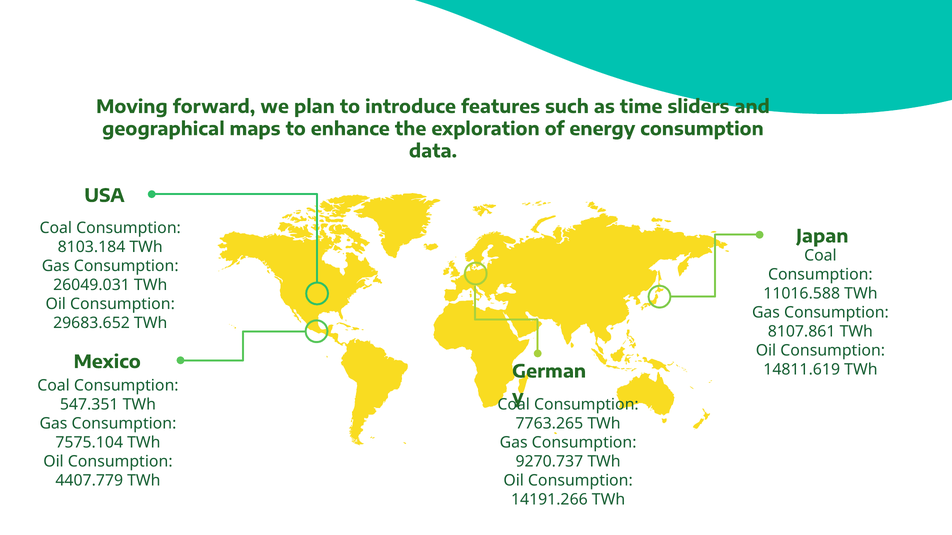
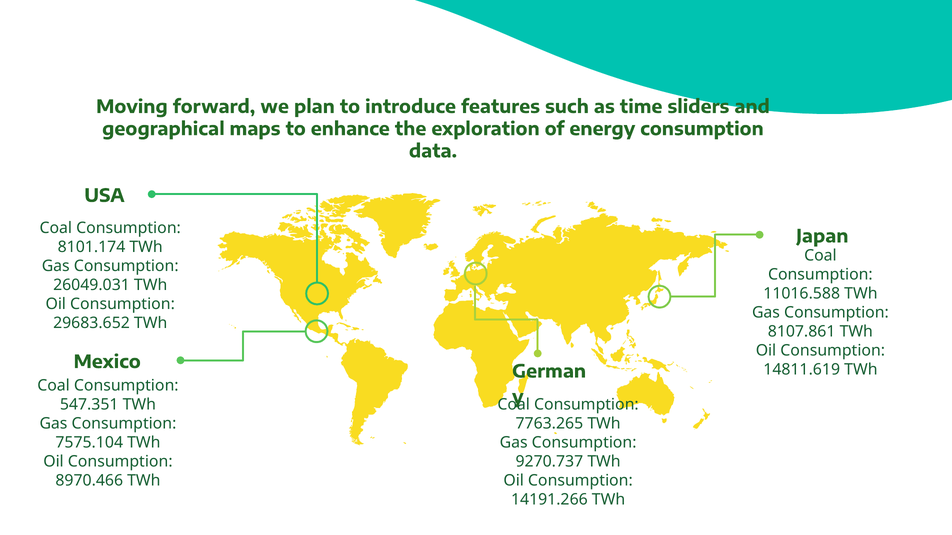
8103.184: 8103.184 -> 8101.174 (92, 247)
4407.779: 4407.779 -> 8970.466 (89, 481)
